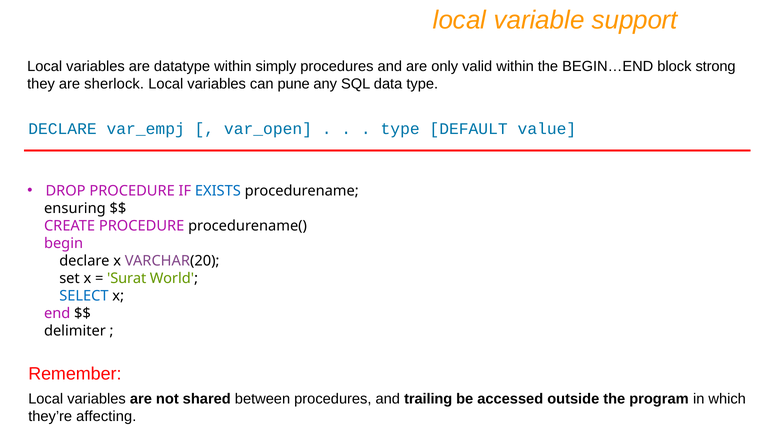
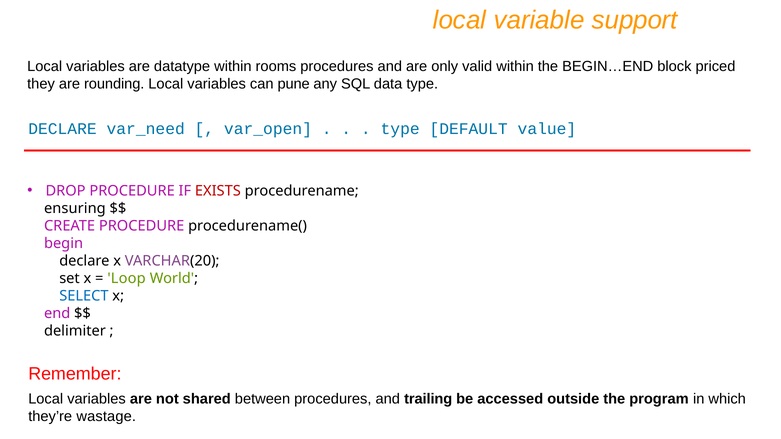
simply: simply -> rooms (276, 66)
strong: strong -> priced (715, 66)
sherlock: sherlock -> rounding (114, 84)
var_empj: var_empj -> var_need (146, 129)
EXISTS colour: blue -> red (218, 191)
Surat: Surat -> Loop (127, 279)
affecting: affecting -> wastage (106, 417)
